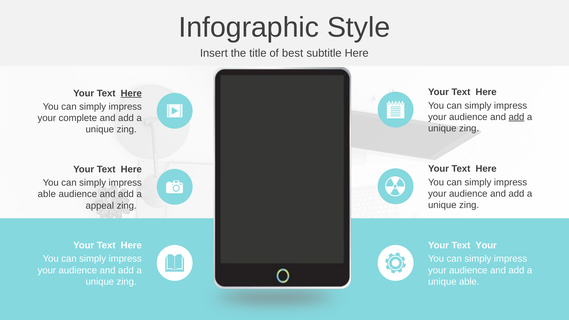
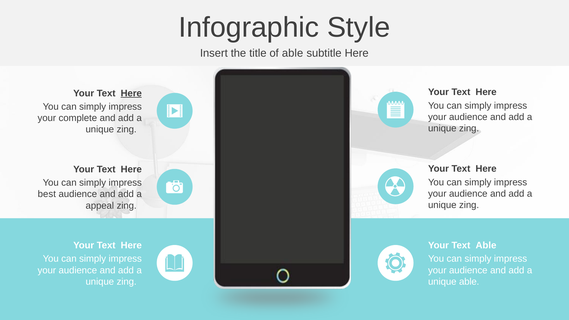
of best: best -> able (293, 53)
add underline: present -> none (516, 117)
able: able -> best (47, 194)
Text Your: Your -> Able (486, 245)
